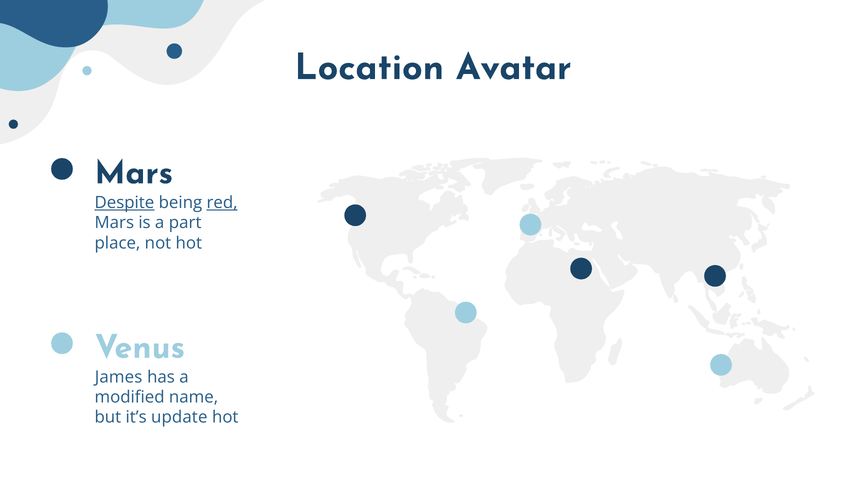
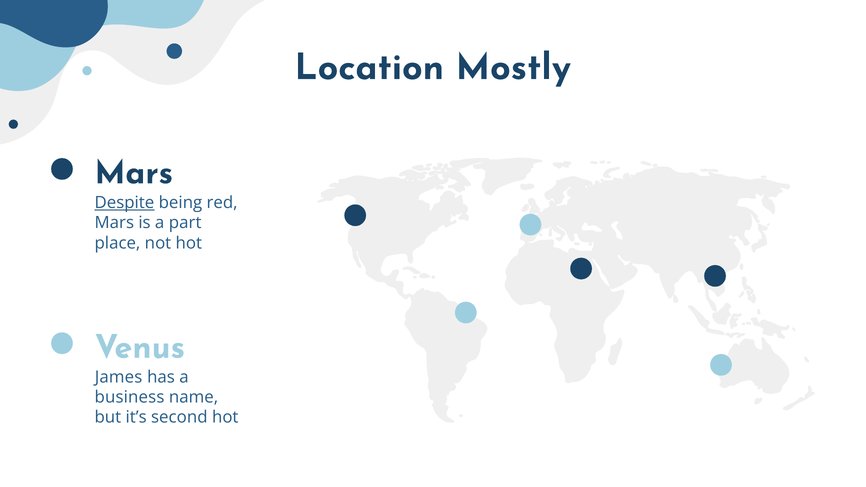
Avatar: Avatar -> Mostly (513, 67)
red underline: present -> none (222, 203)
modified: modified -> business (129, 397)
update: update -> second (179, 418)
